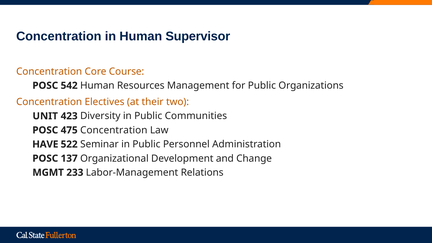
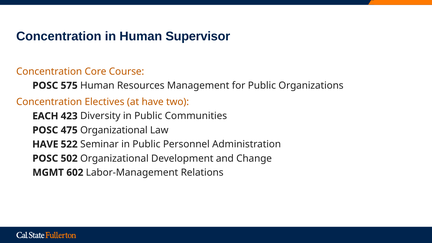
542: 542 -> 575 (69, 86)
at their: their -> have (153, 102)
UNIT: UNIT -> EACH (45, 116)
475 Concentration: Concentration -> Organizational (114, 130)
137: 137 -> 502 (69, 158)
233: 233 -> 602 (75, 173)
